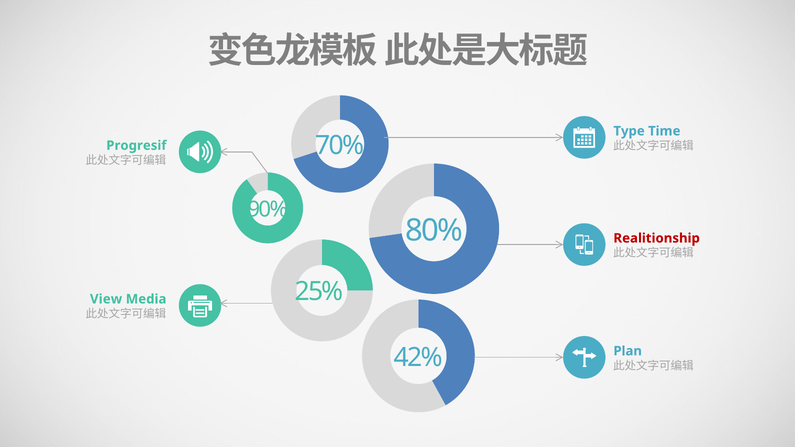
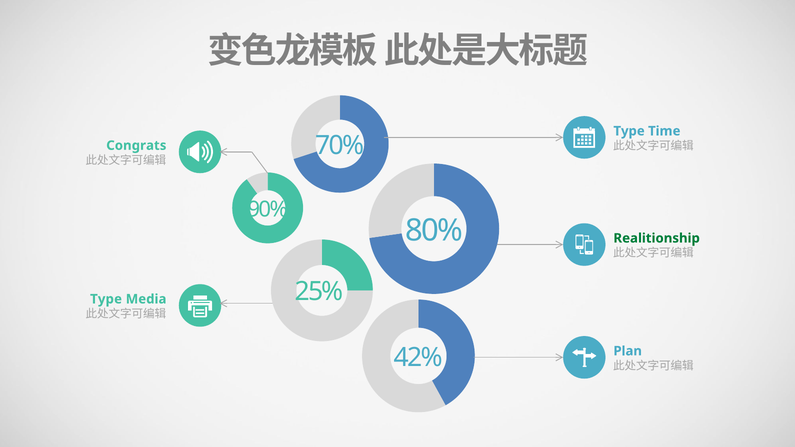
Progresif: Progresif -> Congrats (136, 146)
Realitionship colour: red -> green (657, 238)
View: View -> Type (106, 299)
